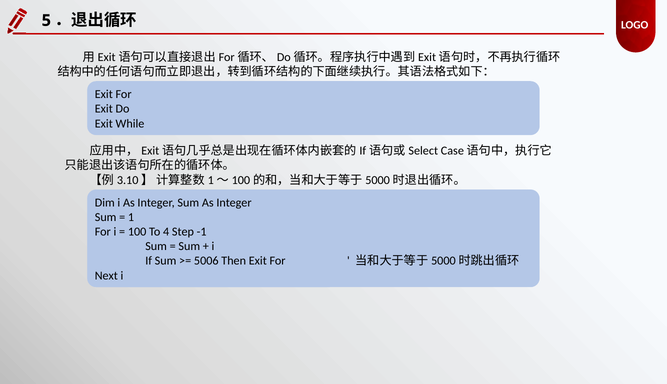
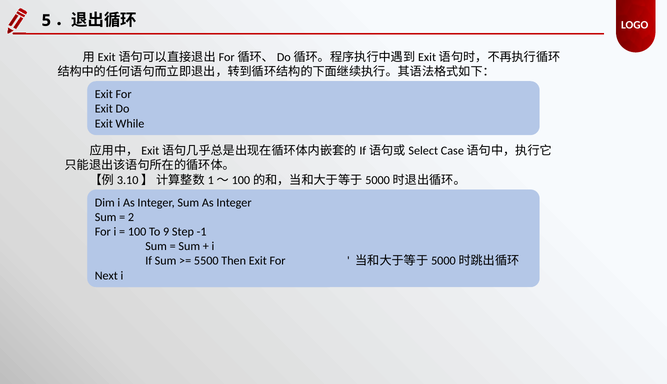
1: 1 -> 2 (131, 217)
4: 4 -> 9 (166, 232)
5006: 5006 -> 5500 (206, 261)
